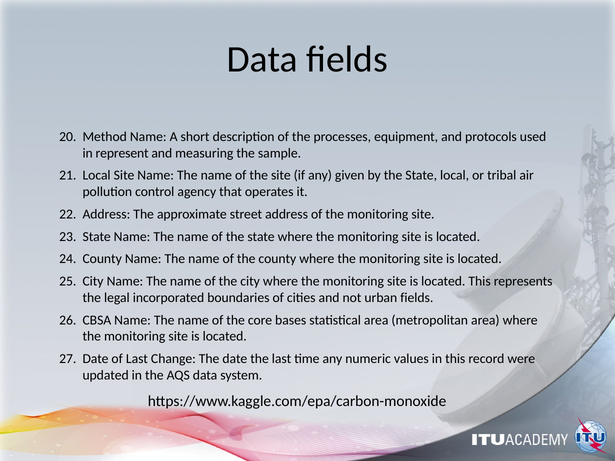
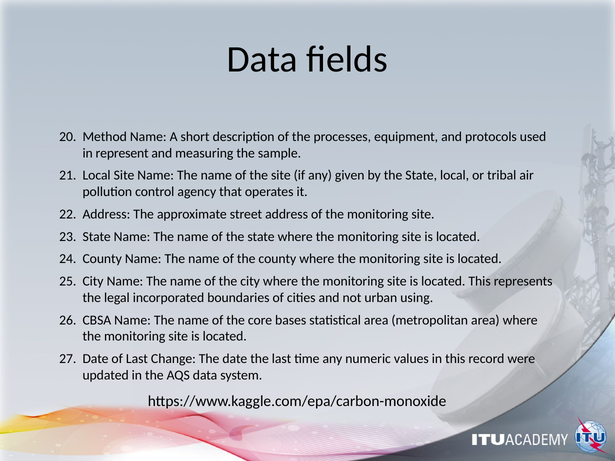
urban fields: fields -> using (417, 298)
